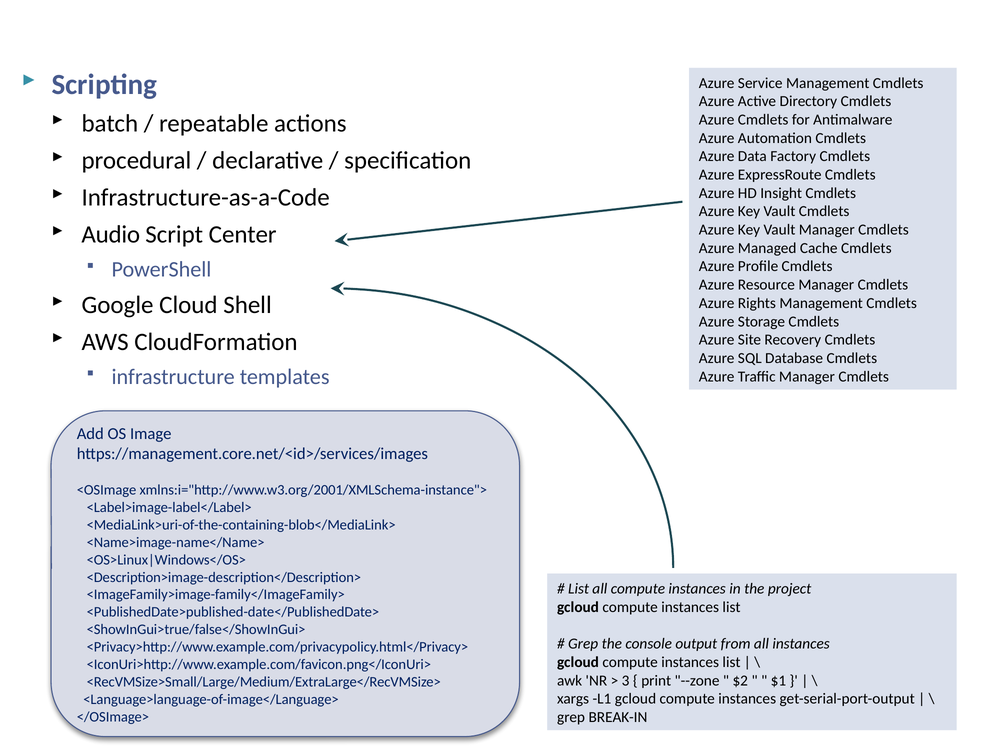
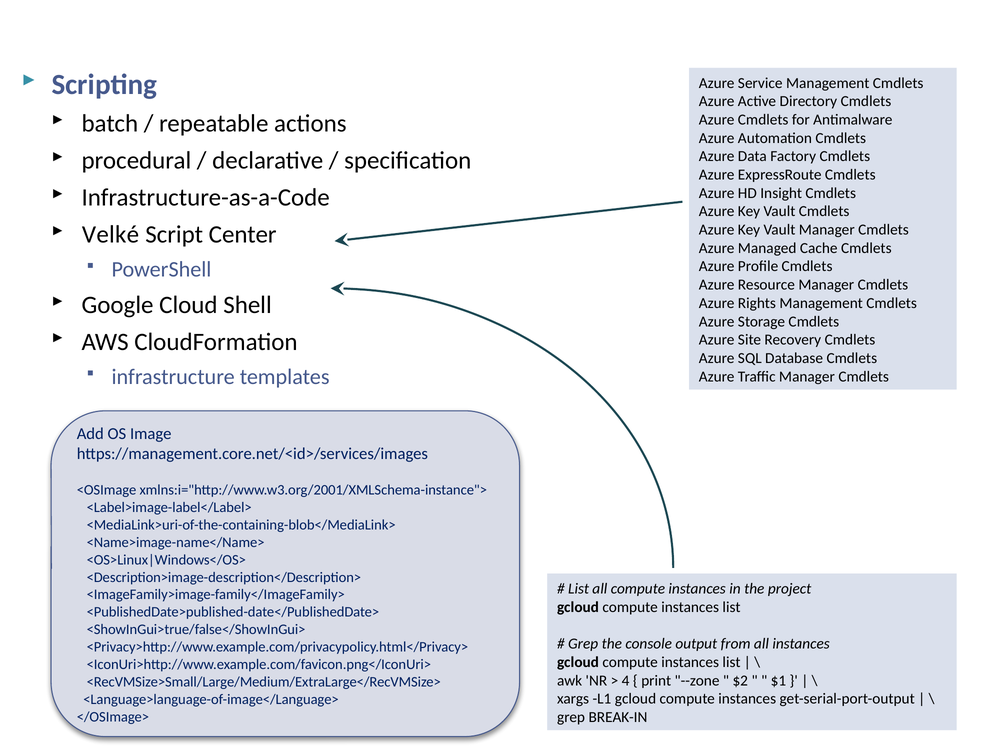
Audio: Audio -> Velké (111, 234)
3: 3 -> 4 (626, 681)
